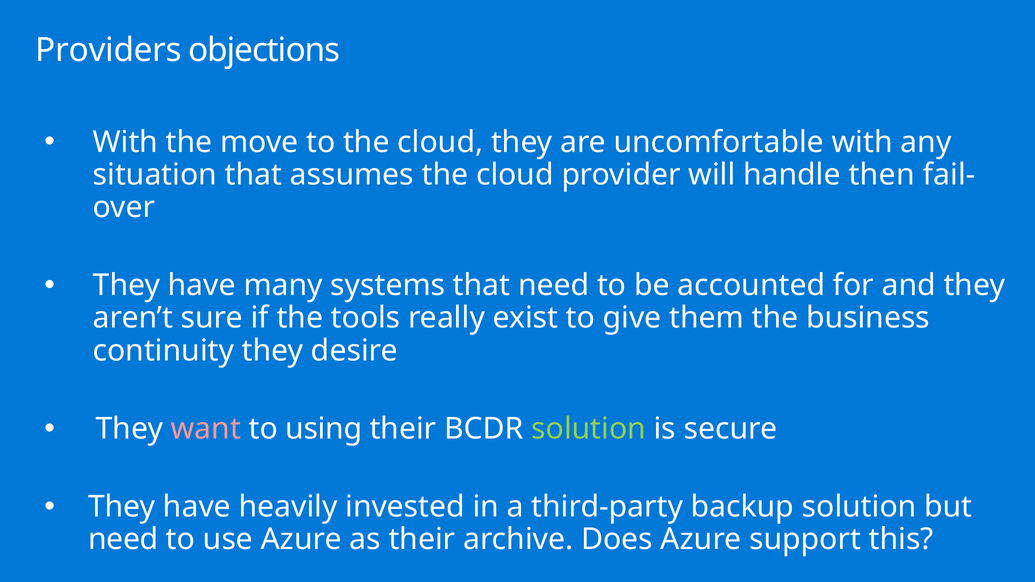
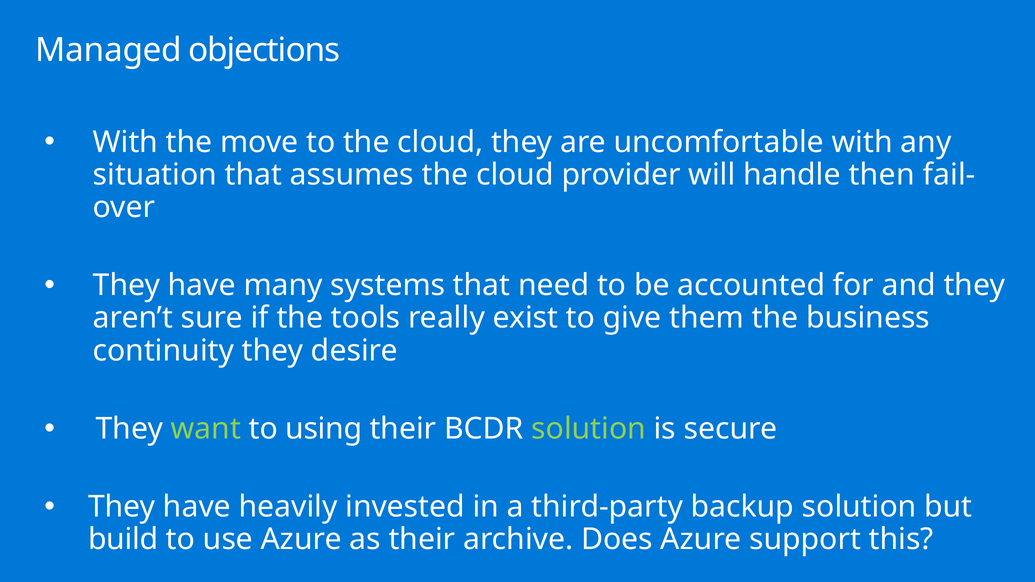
Providers: Providers -> Managed (109, 50)
want colour: pink -> light green (206, 429)
need: need -> build (123, 540)
